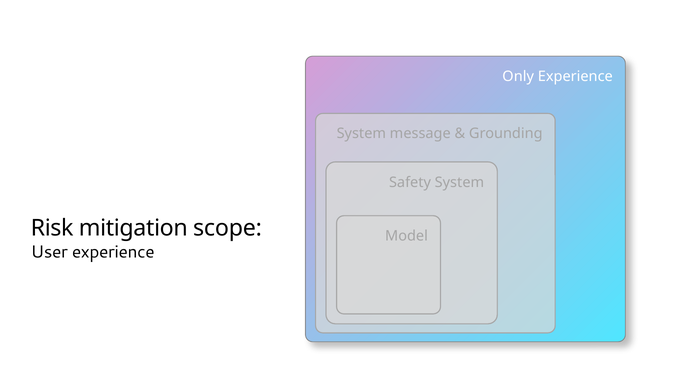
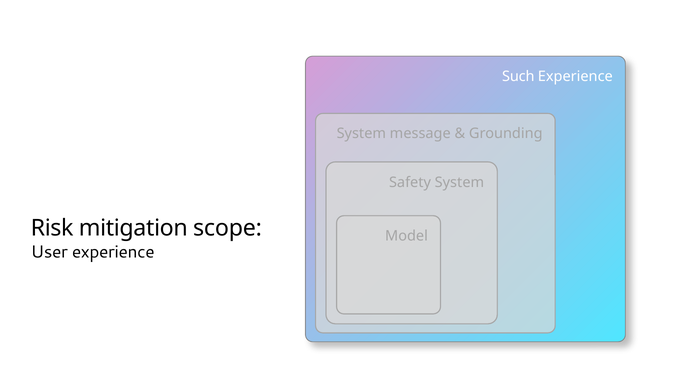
Only: Only -> Such (518, 76)
